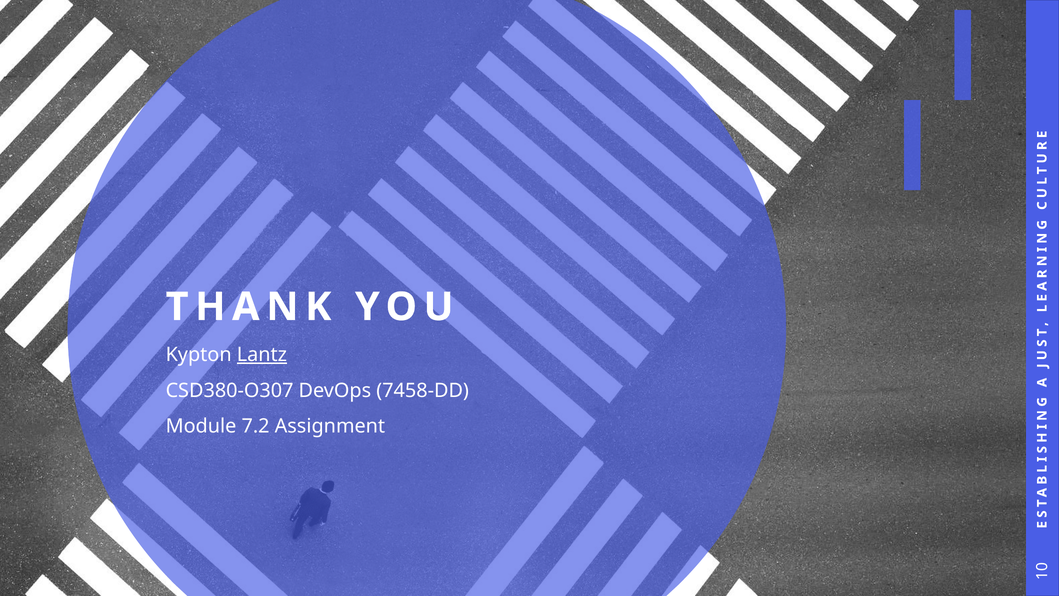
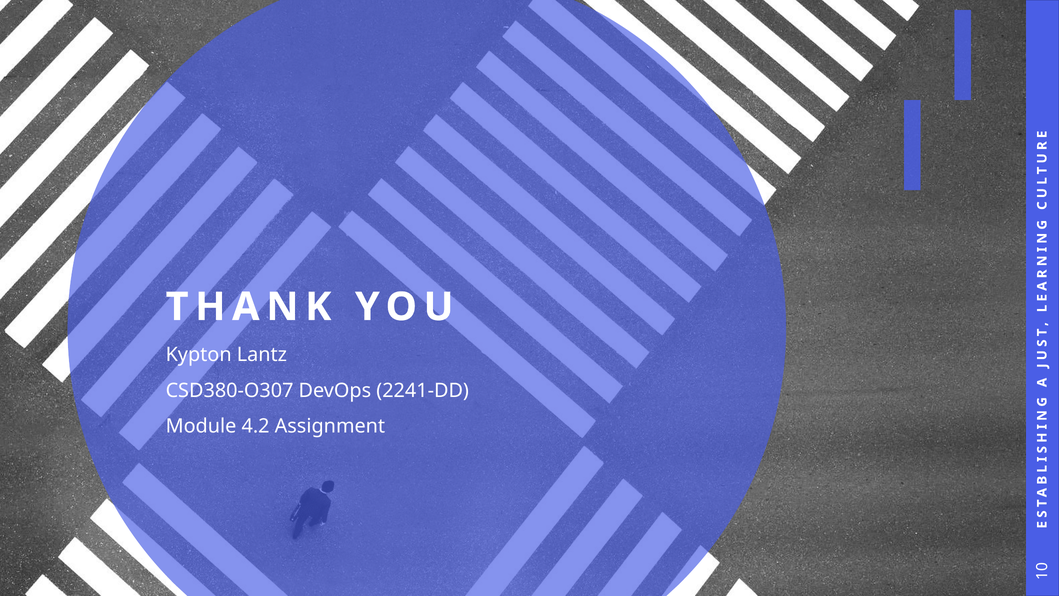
Lantz underline: present -> none (262, 355)
7458-DD: 7458-DD -> 2241-DD (423, 390)
7.2: 7.2 -> 4.2 (256, 426)
